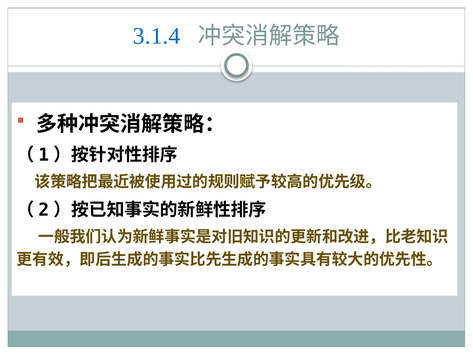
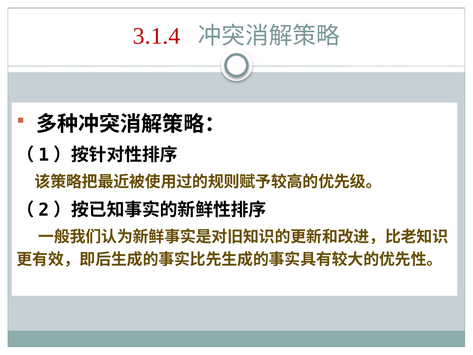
3.1.4 colour: blue -> red (157, 36)
